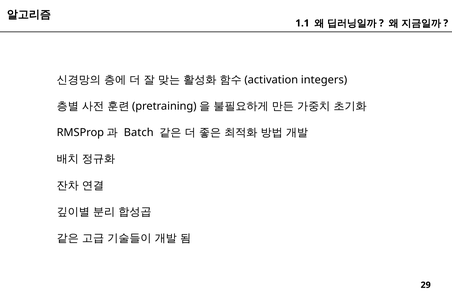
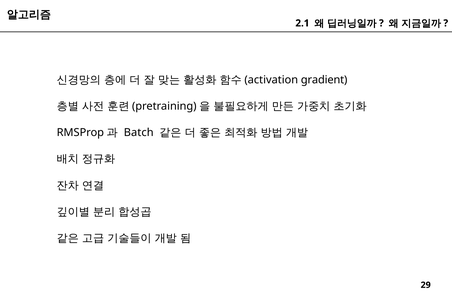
1.1: 1.1 -> 2.1 (302, 23)
integers: integers -> gradient (324, 80)
